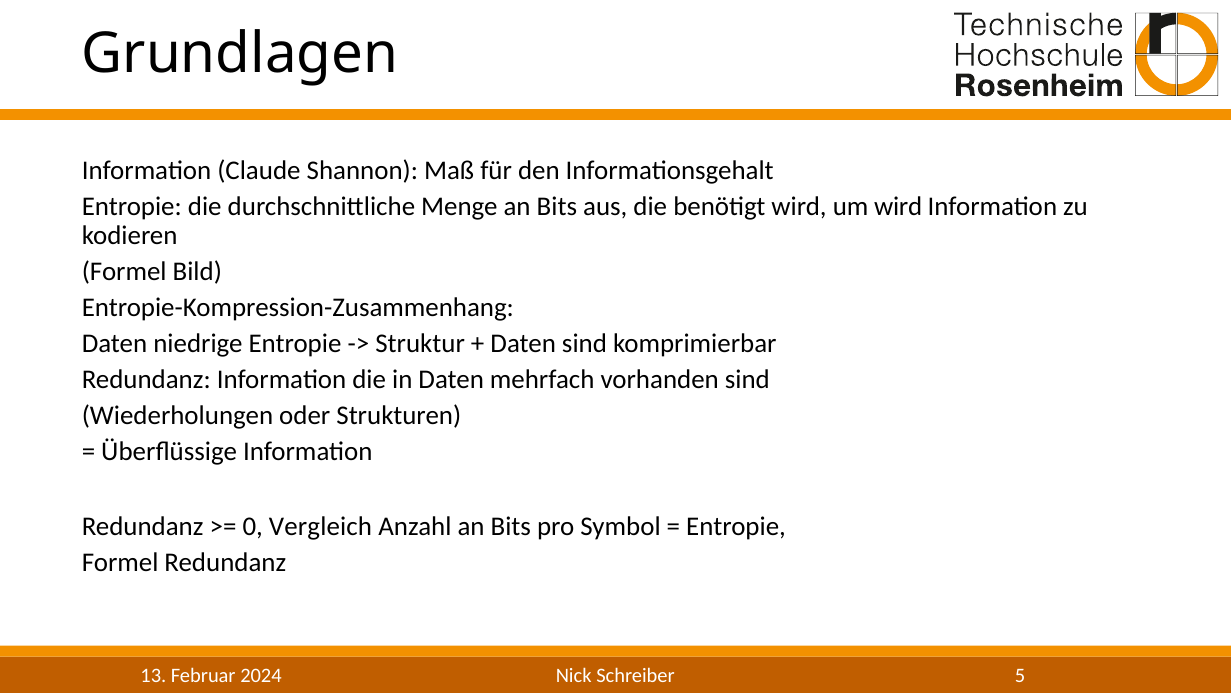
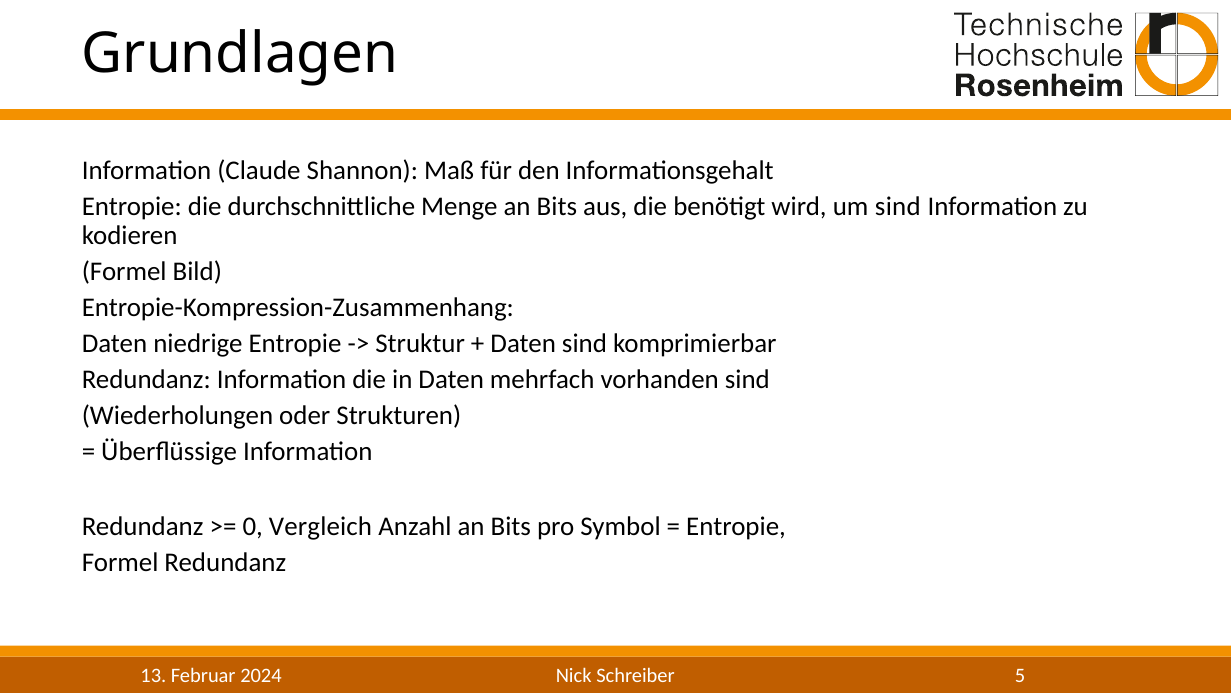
um wird: wird -> sind (898, 206)
